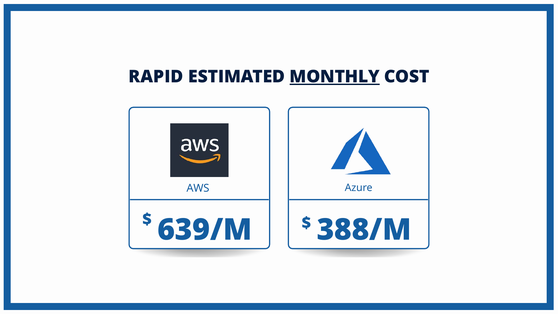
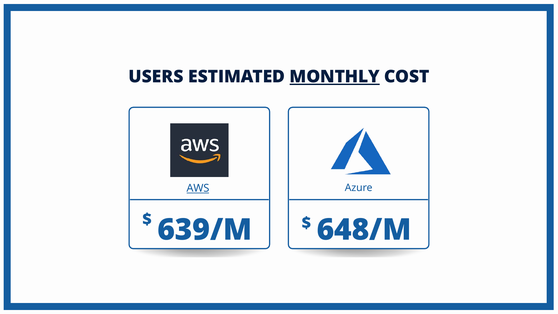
RAPID: RAPID -> USERS (156, 77)
AWS underline: none -> present (198, 188)
388/M: 388/M -> 648/M (364, 230)
